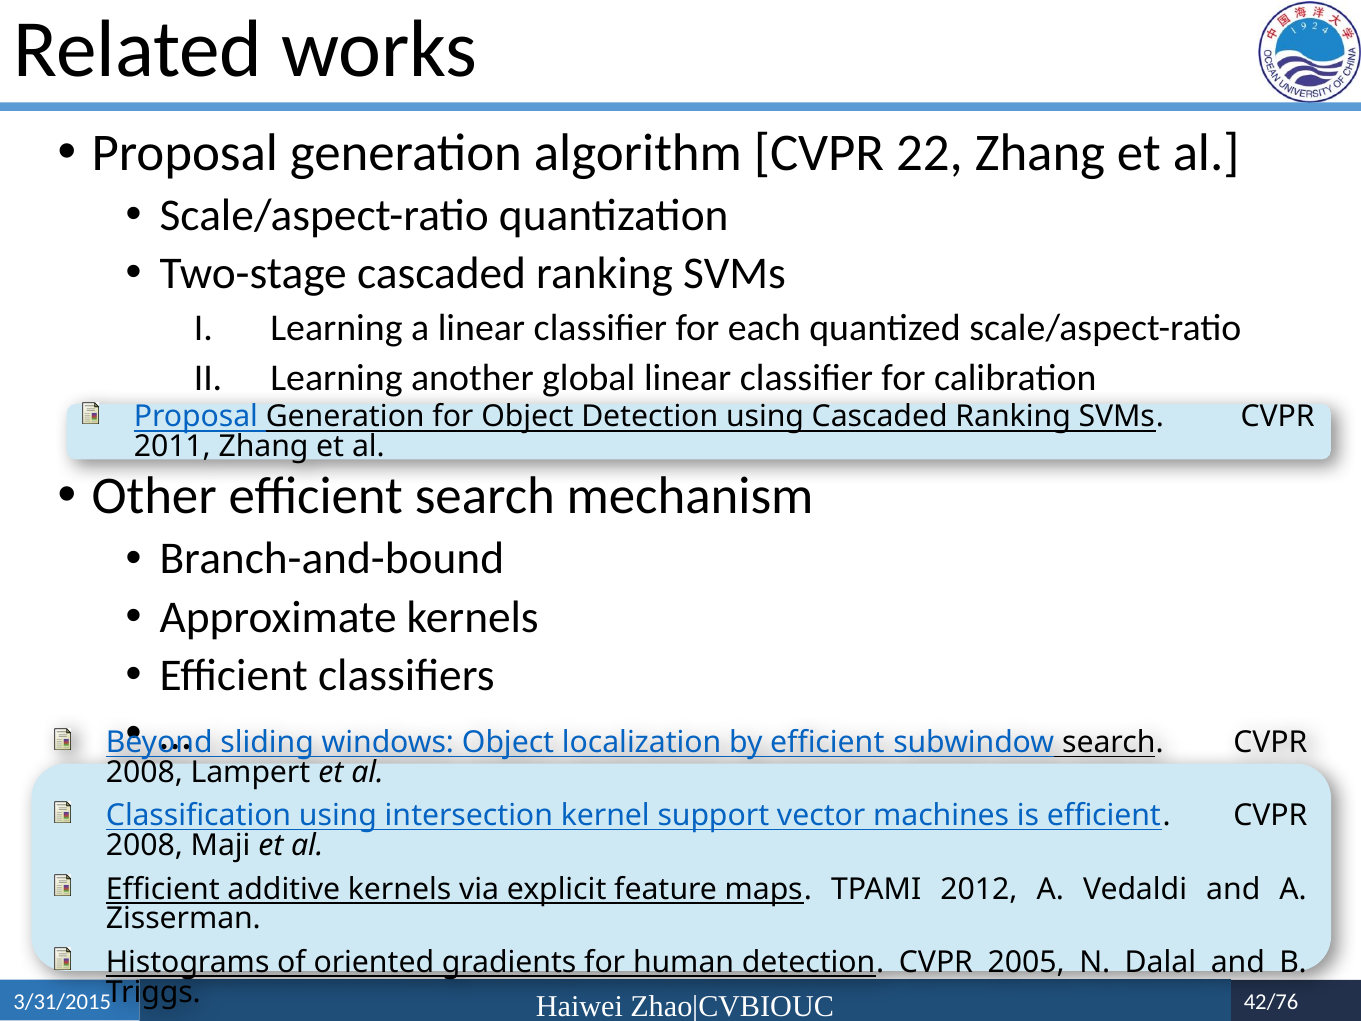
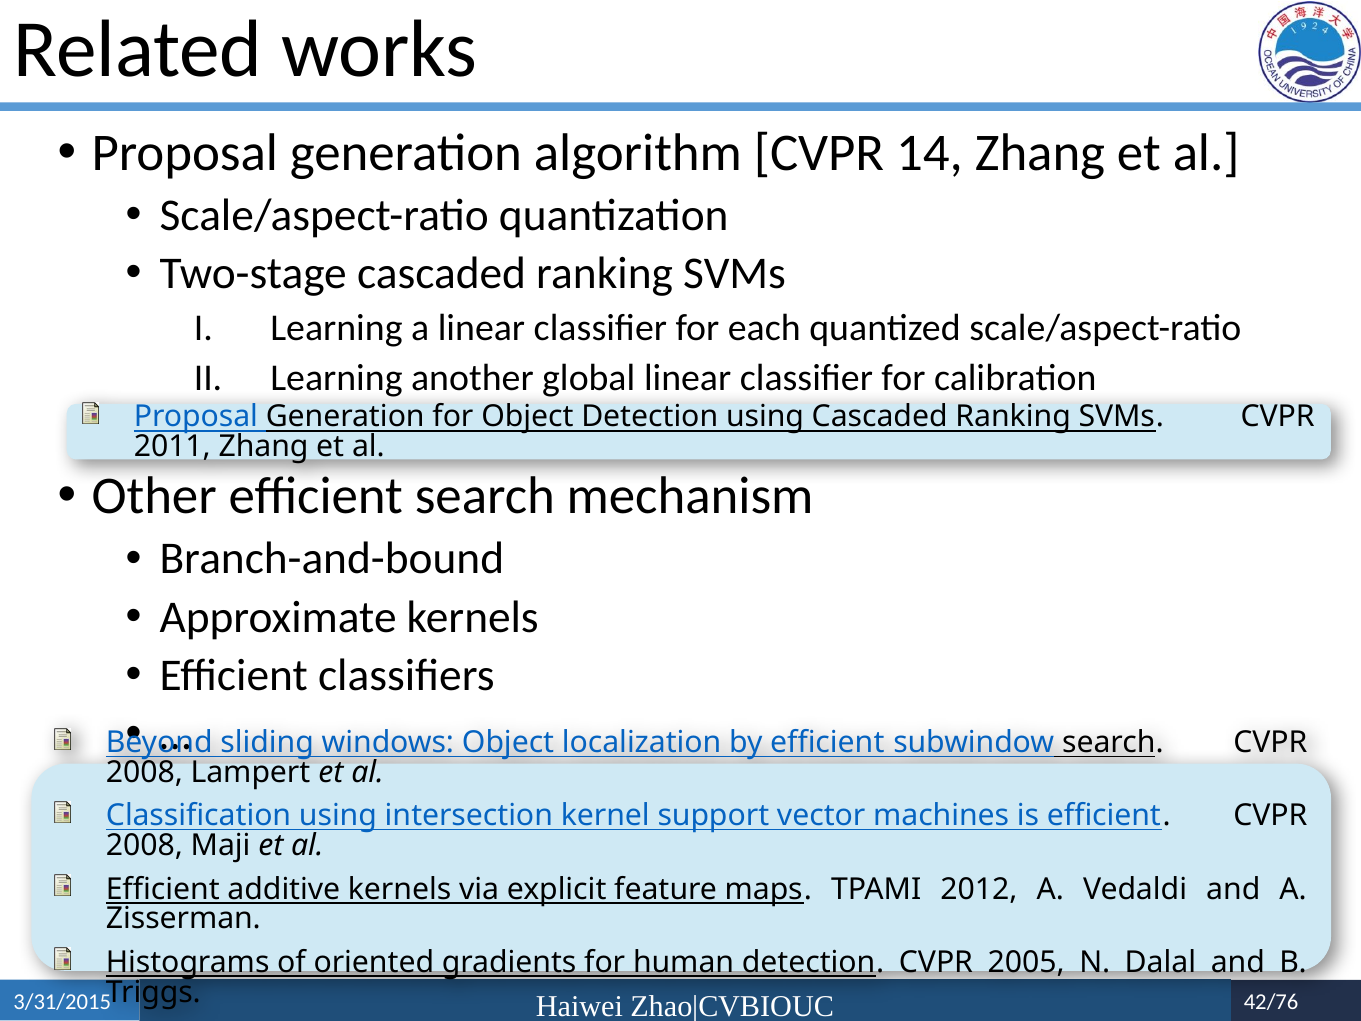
22: 22 -> 14 (930, 153)
